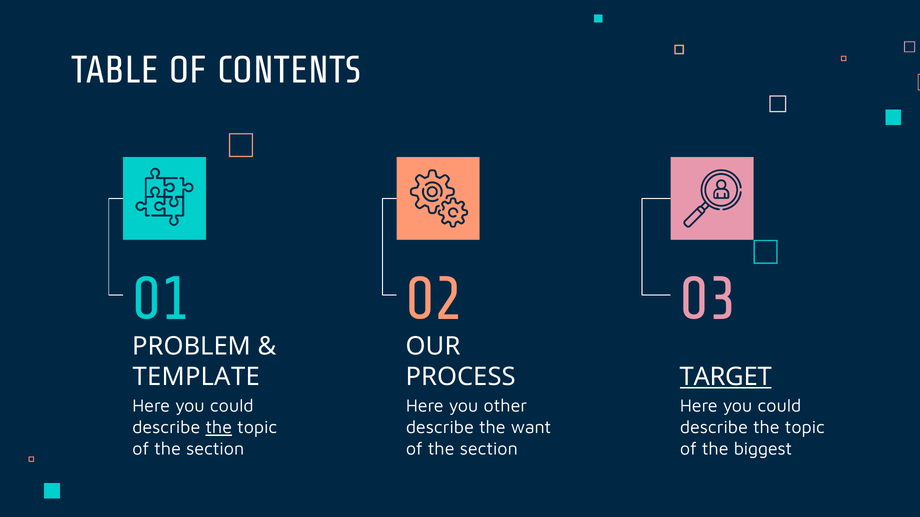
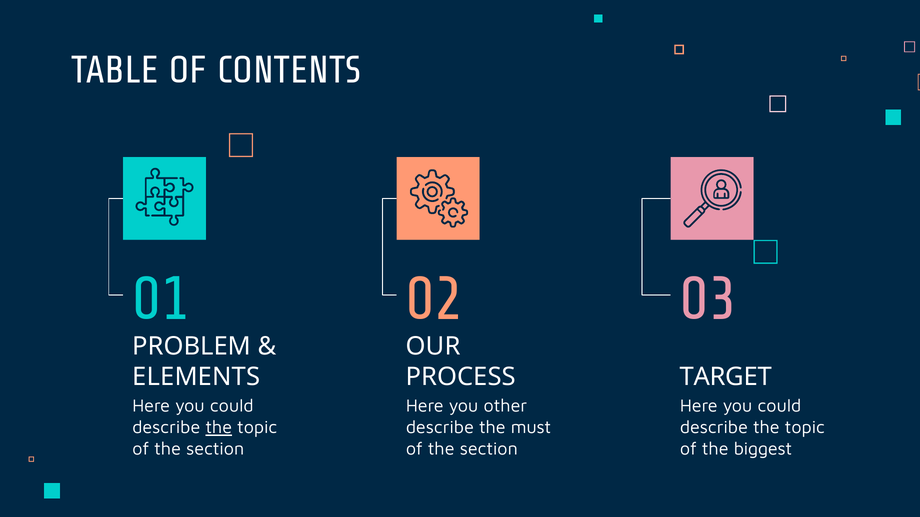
TEMPLATE: TEMPLATE -> ELEMENTS (196, 377)
TARGET underline: present -> none (726, 377)
want: want -> must (531, 428)
